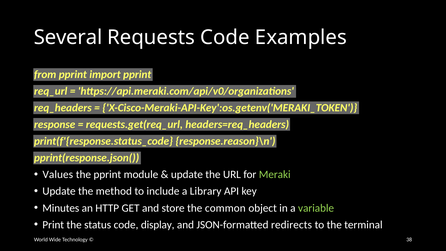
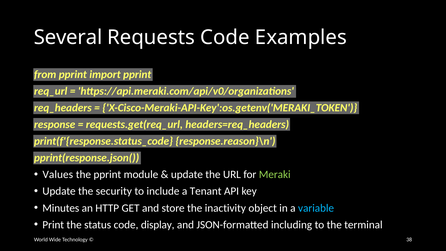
method: method -> security (114, 191)
Library: Library -> Tenant (206, 191)
common: common -> inactivity (225, 208)
variable colour: light green -> light blue (316, 208)
redirects: redirects -> including (292, 225)
